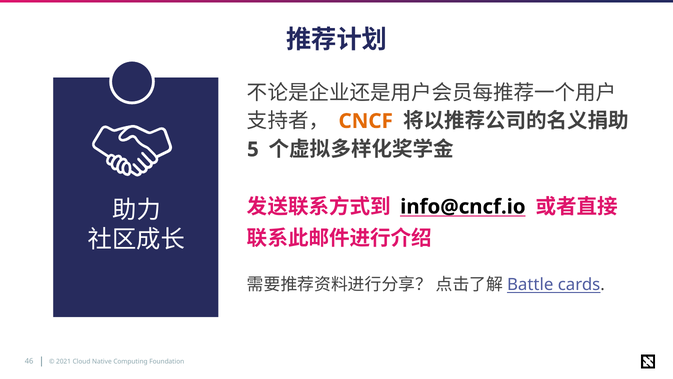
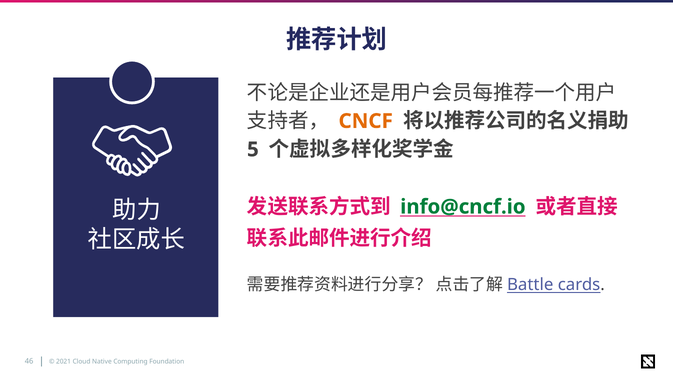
info@cncf.io colour: black -> green (463, 207)
